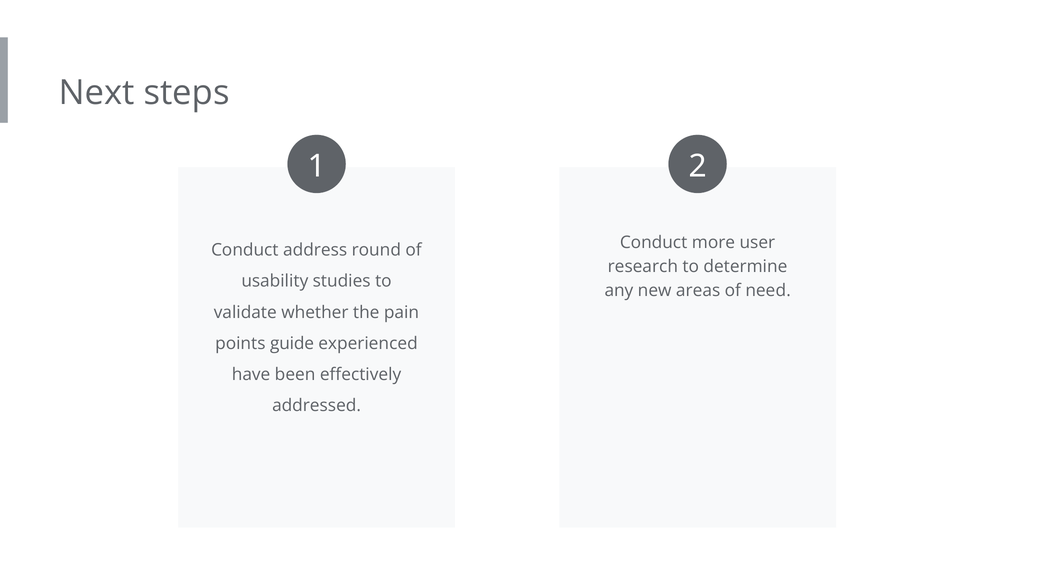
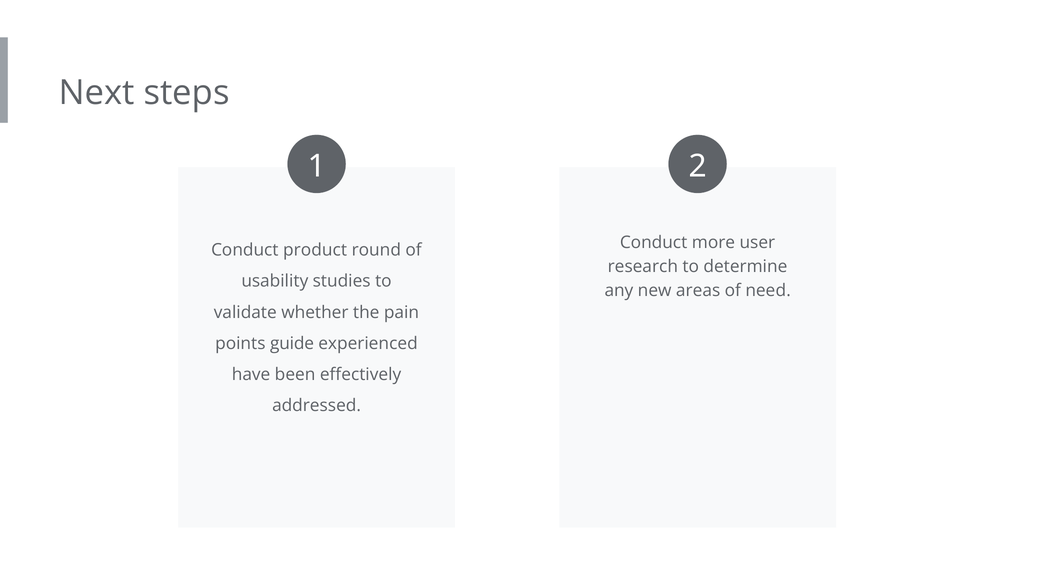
address: address -> product (315, 250)
